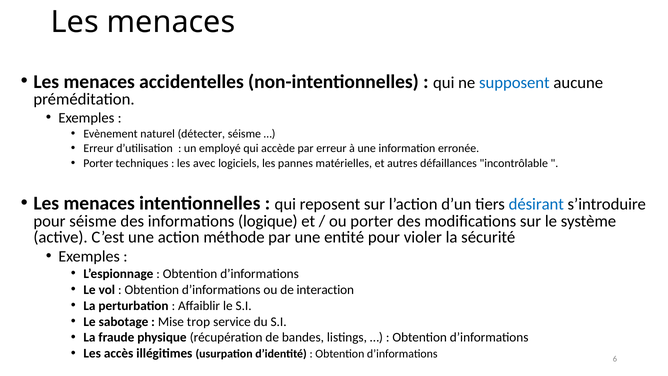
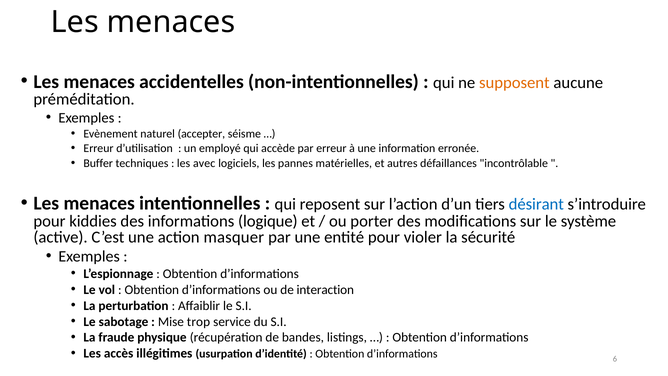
supposent colour: blue -> orange (514, 83)
détecter: détecter -> accepter (201, 134)
Porter: Porter -> Buffer (98, 163)
pour séisme: séisme -> kiddies (93, 221)
méthode: méthode -> masquer (234, 237)
